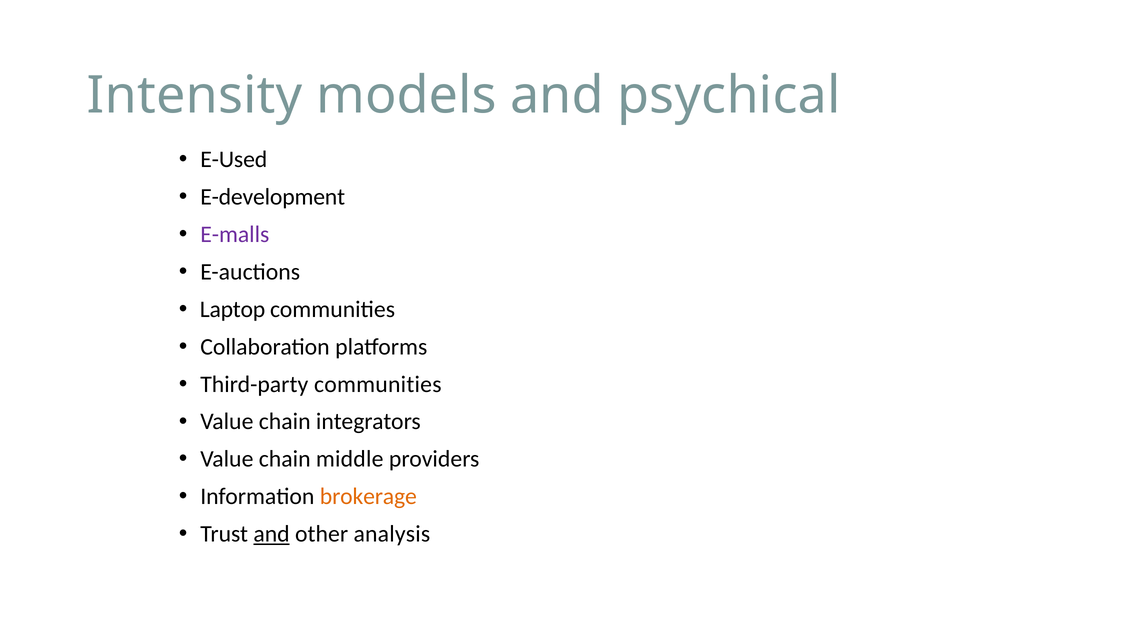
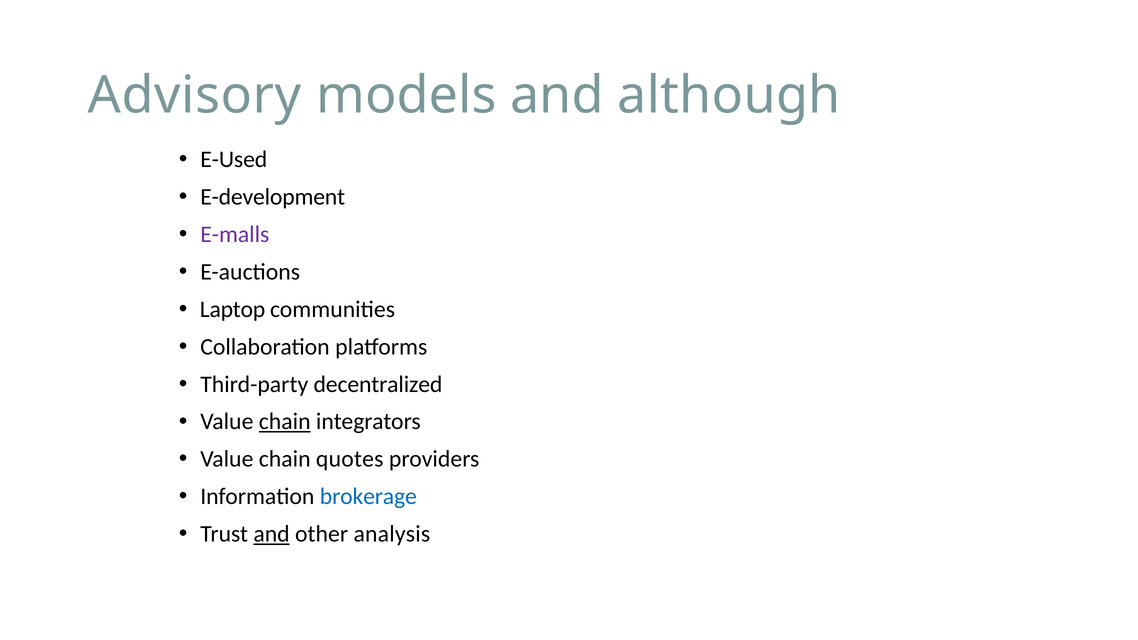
Intensity: Intensity -> Advisory (195, 96)
psychical: psychical -> although (729, 96)
Third-party communities: communities -> decentralized (378, 384)
chain underline: none -> present (285, 422)
middle: middle -> quotes (350, 459)
brokerage colour: orange -> blue (368, 497)
